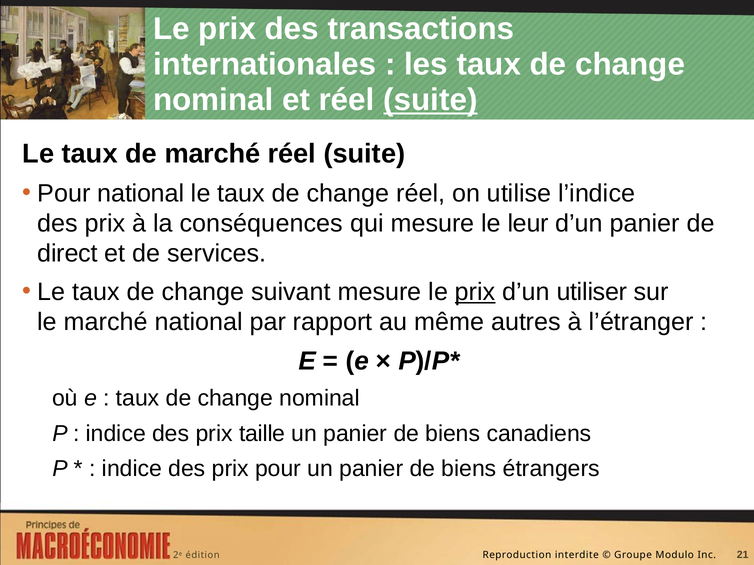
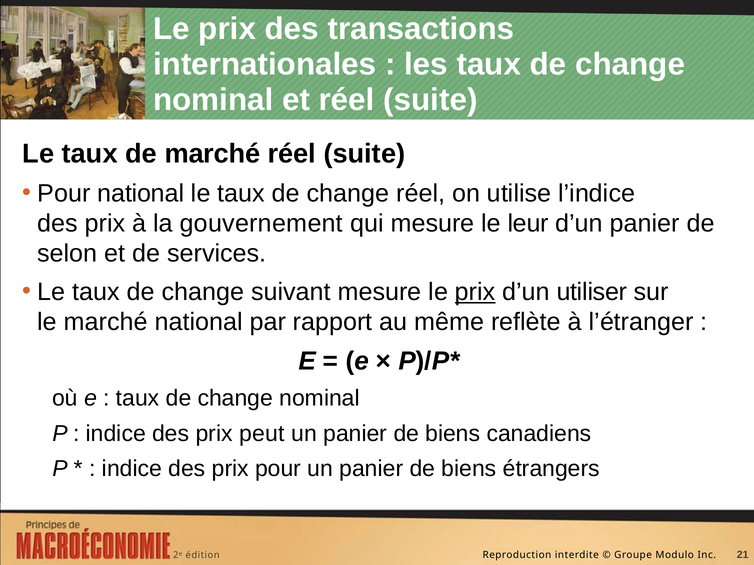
suite underline: present -> none (430, 100)
conséquences: conséquences -> gouvernement (261, 224)
direct: direct -> selon (67, 254)
autres: autres -> reflète (526, 322)
taille: taille -> peut (262, 434)
